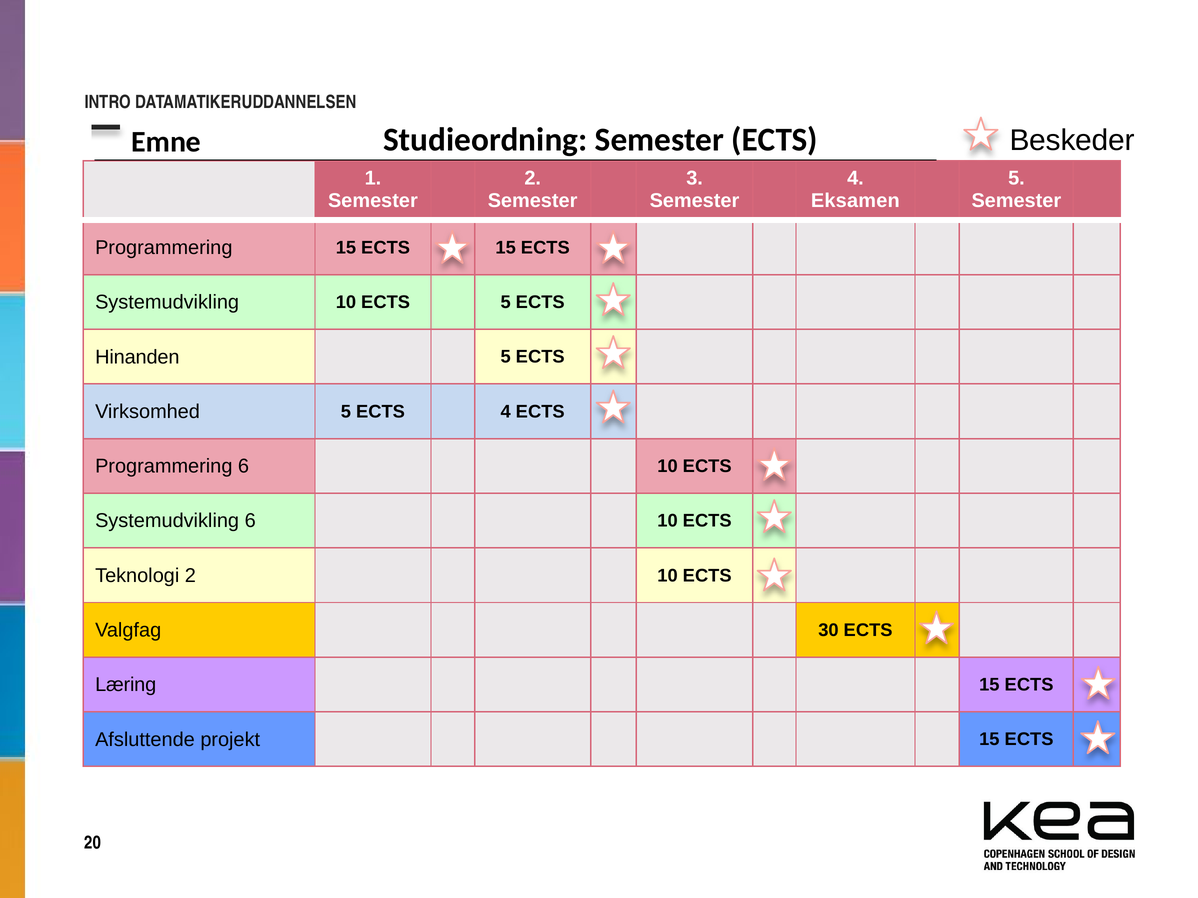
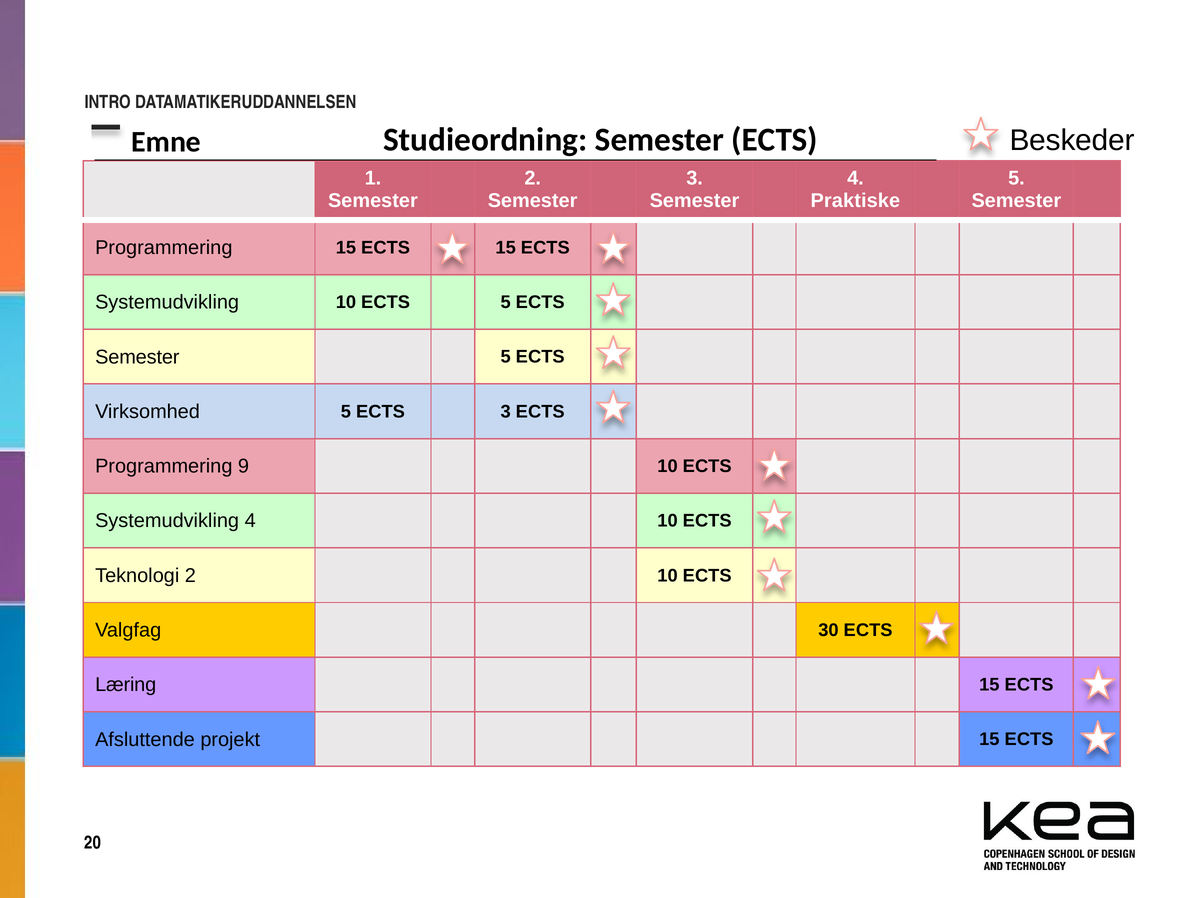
Eksamen: Eksamen -> Praktiske (855, 201)
Hinanden: Hinanden -> Semester (137, 357)
ECTS 4: 4 -> 3 (506, 412)
Programmering 6: 6 -> 9 (243, 467)
Systemudvikling 6: 6 -> 4 (250, 521)
